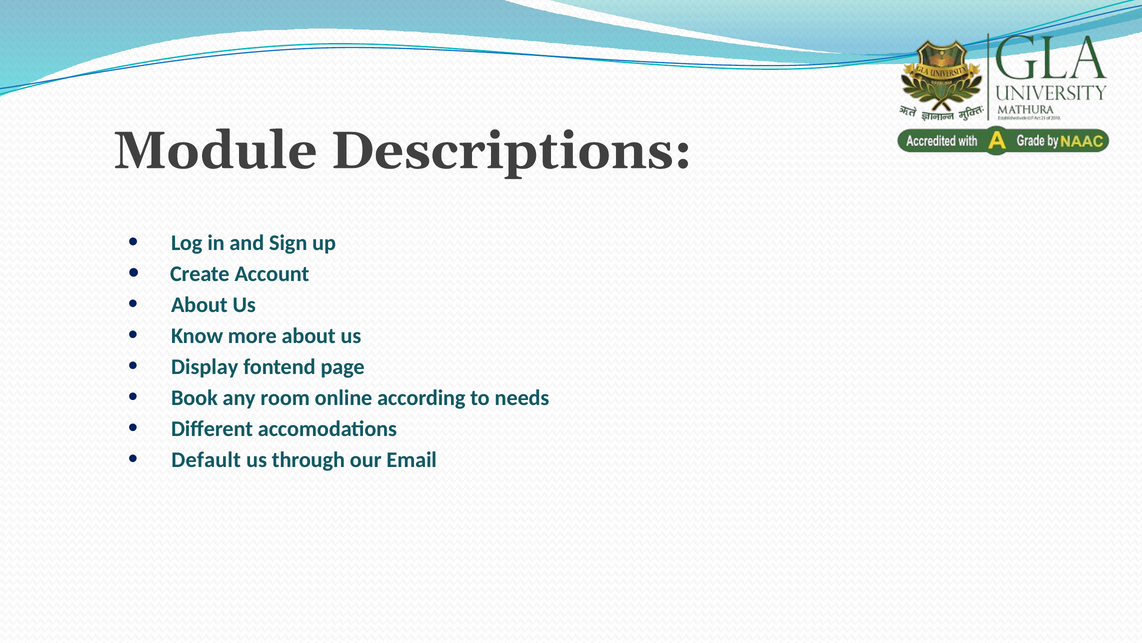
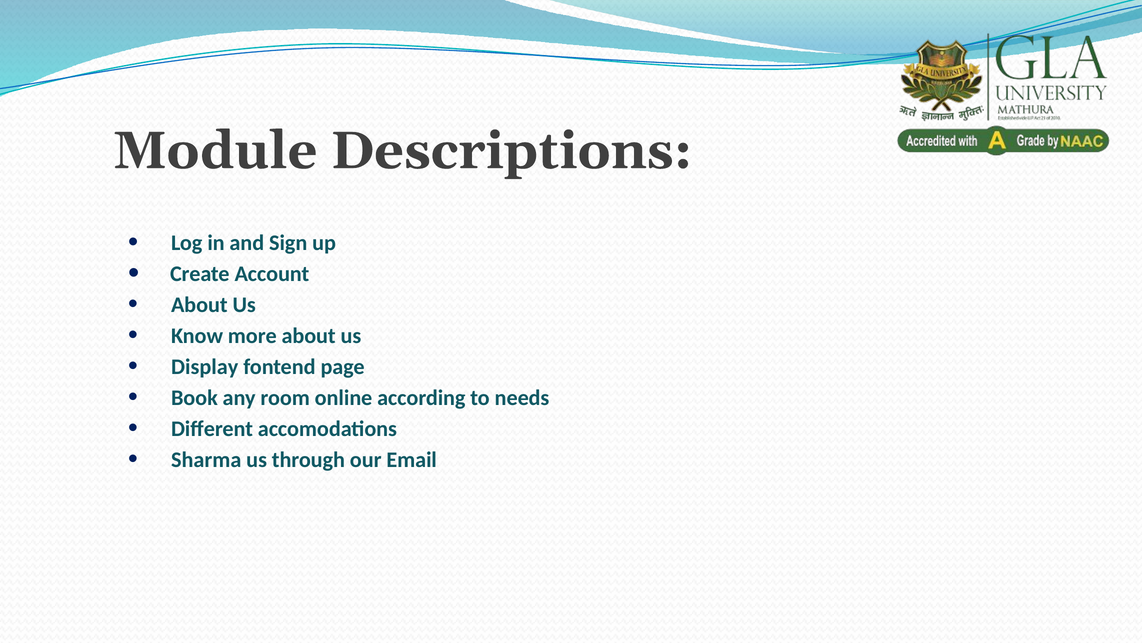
Default: Default -> Sharma (206, 459)
